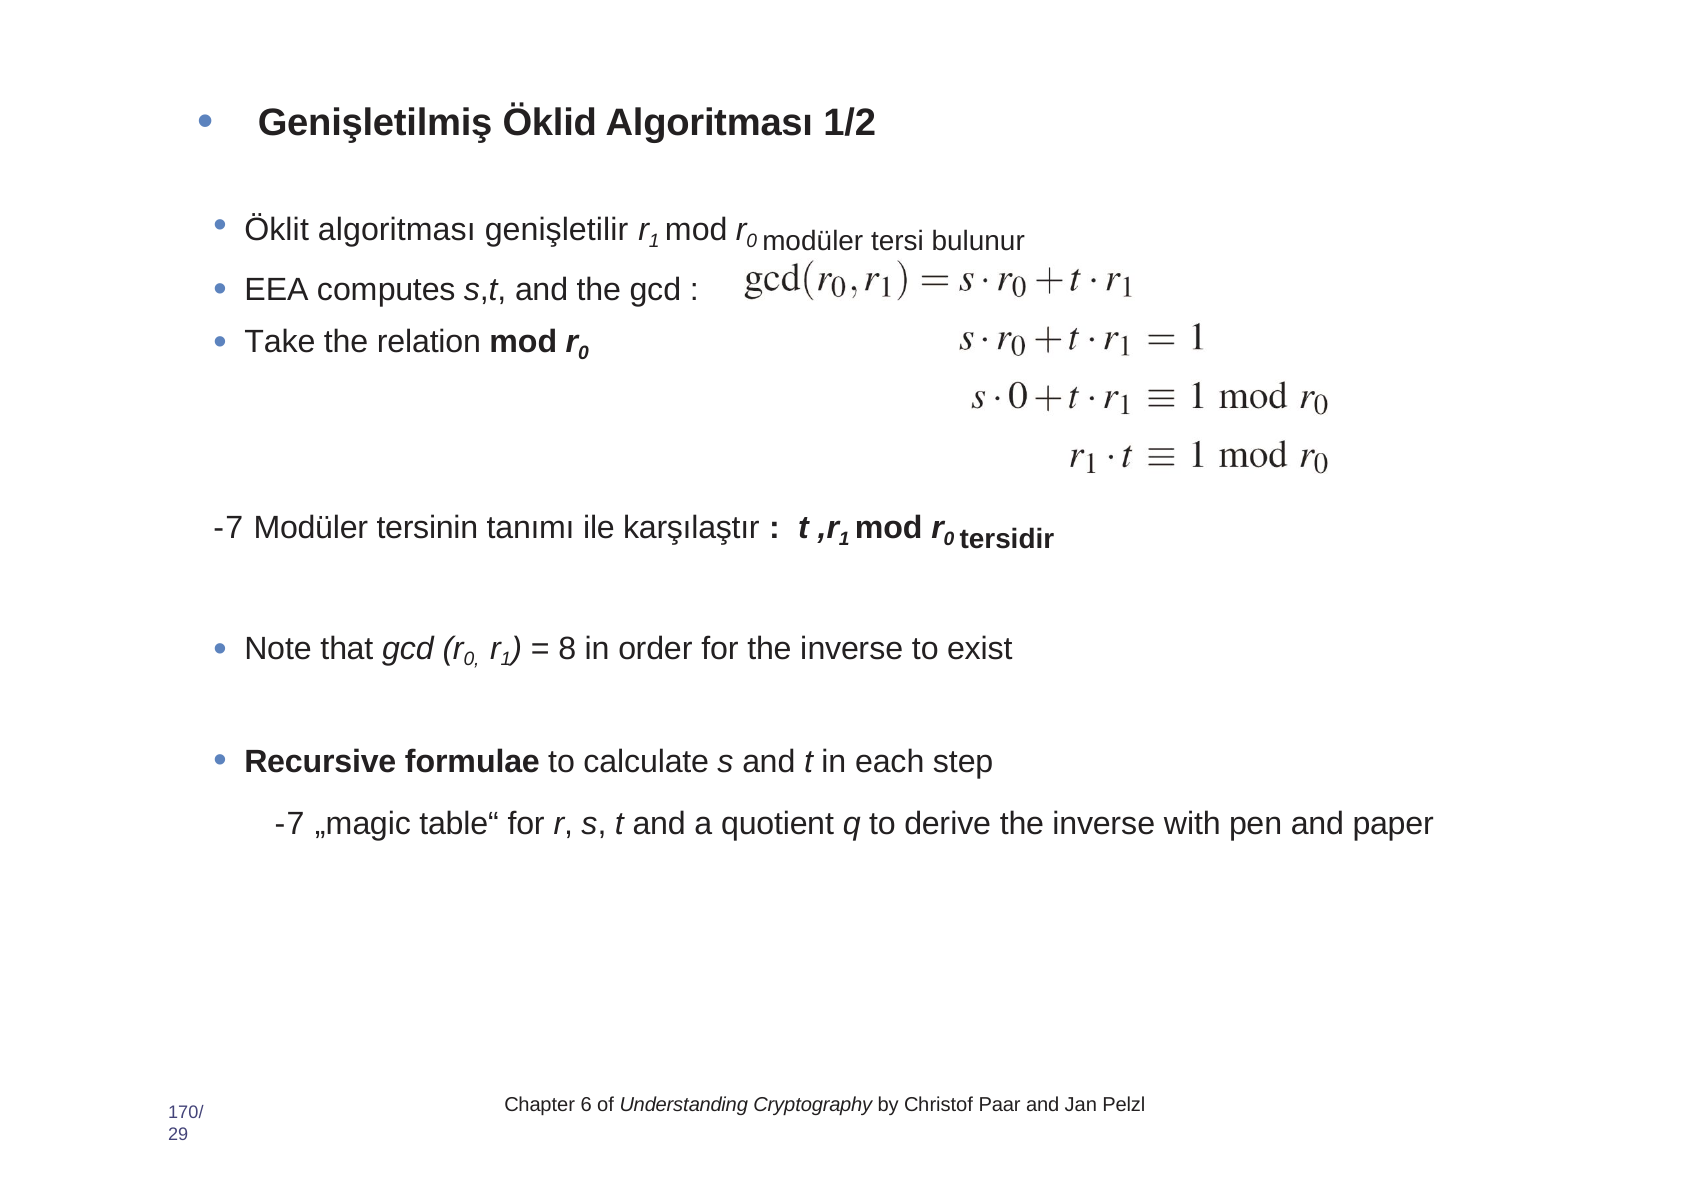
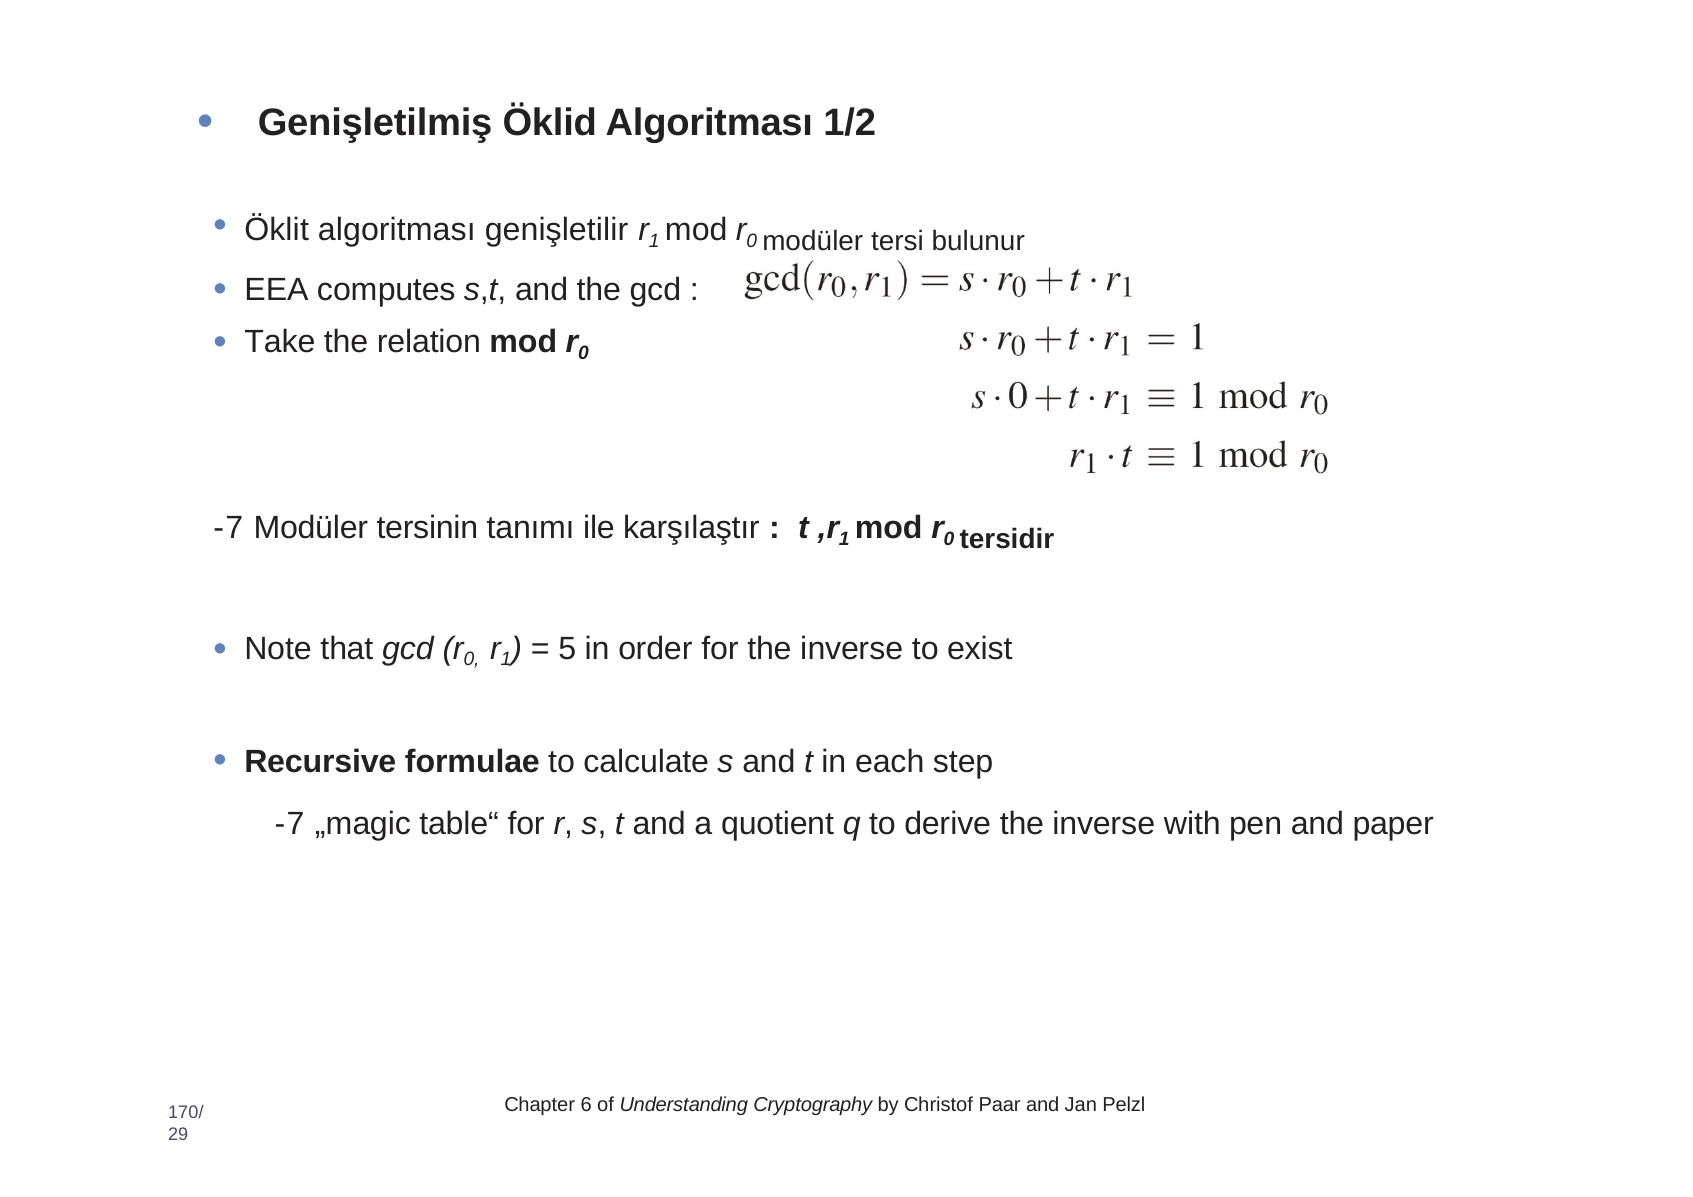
8: 8 -> 5 (567, 648)
